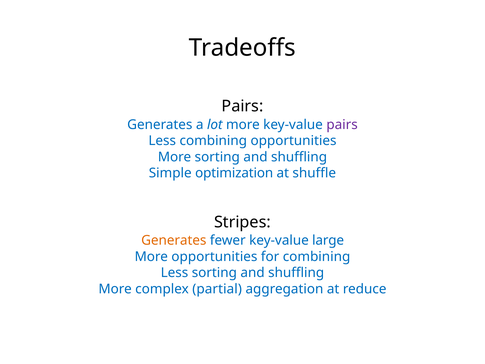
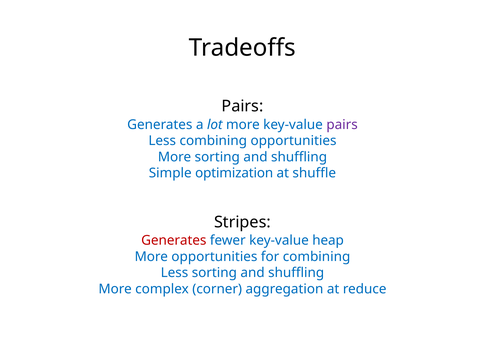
Generates colour: orange -> red (174, 240)
large: large -> heap (328, 240)
partial: partial -> corner (217, 289)
